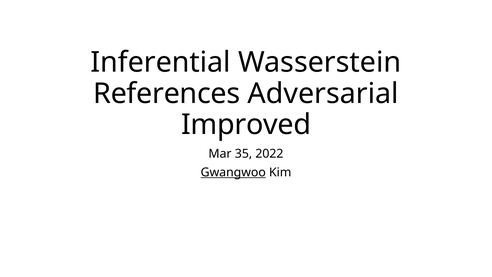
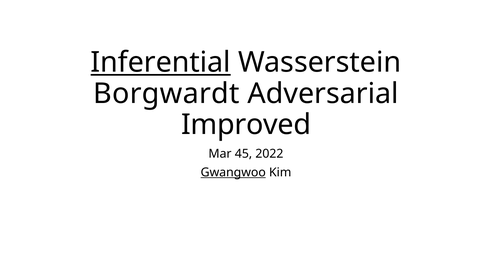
Inferential underline: none -> present (161, 62)
References: References -> Borgwardt (166, 93)
35: 35 -> 45 (243, 154)
